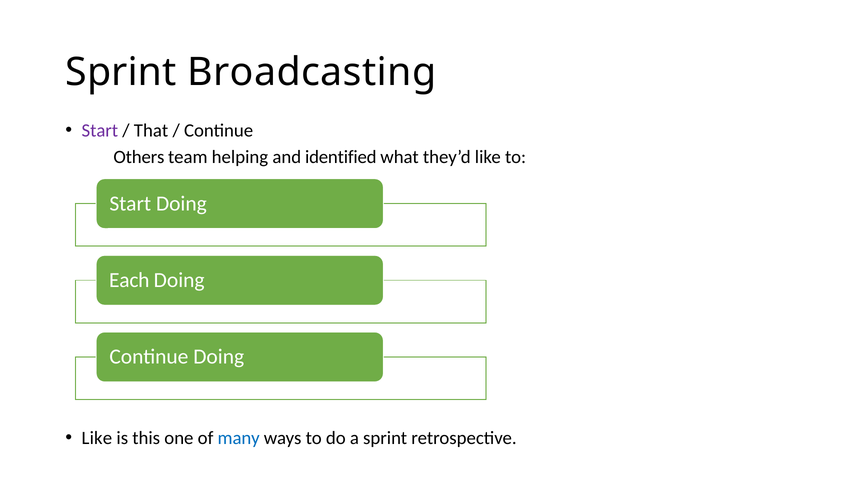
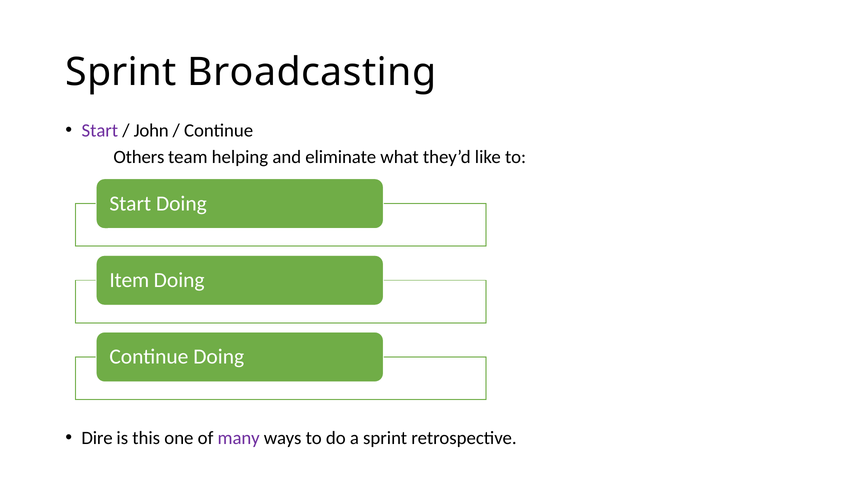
That: That -> John (151, 131)
identified: identified -> eliminate (341, 157)
Each: Each -> Item (129, 280)
Like: Like -> Dire (97, 438)
many colour: blue -> purple (239, 438)
